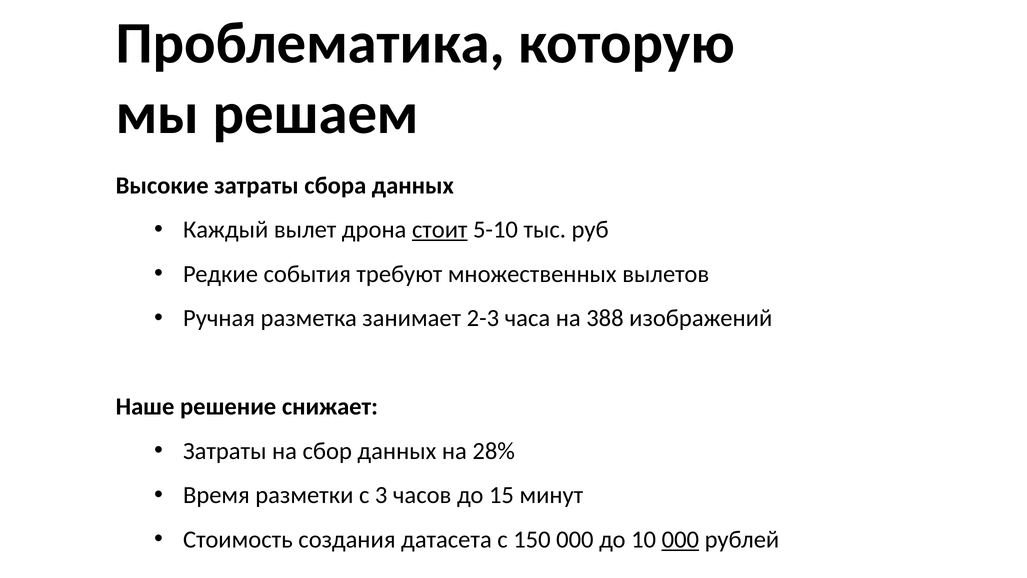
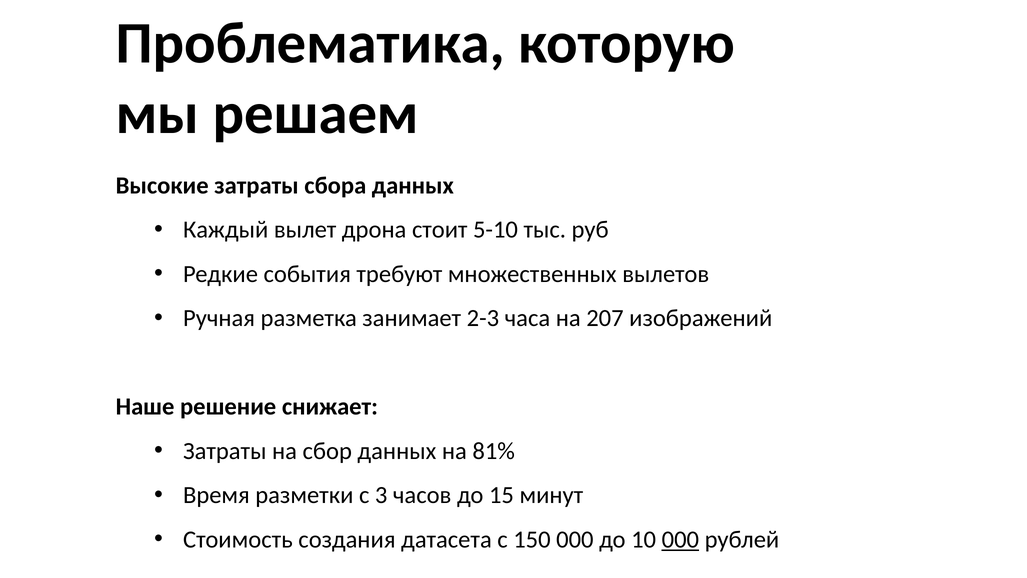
стоит underline: present -> none (440, 230)
388: 388 -> 207 (605, 318)
28%: 28% -> 81% (494, 451)
